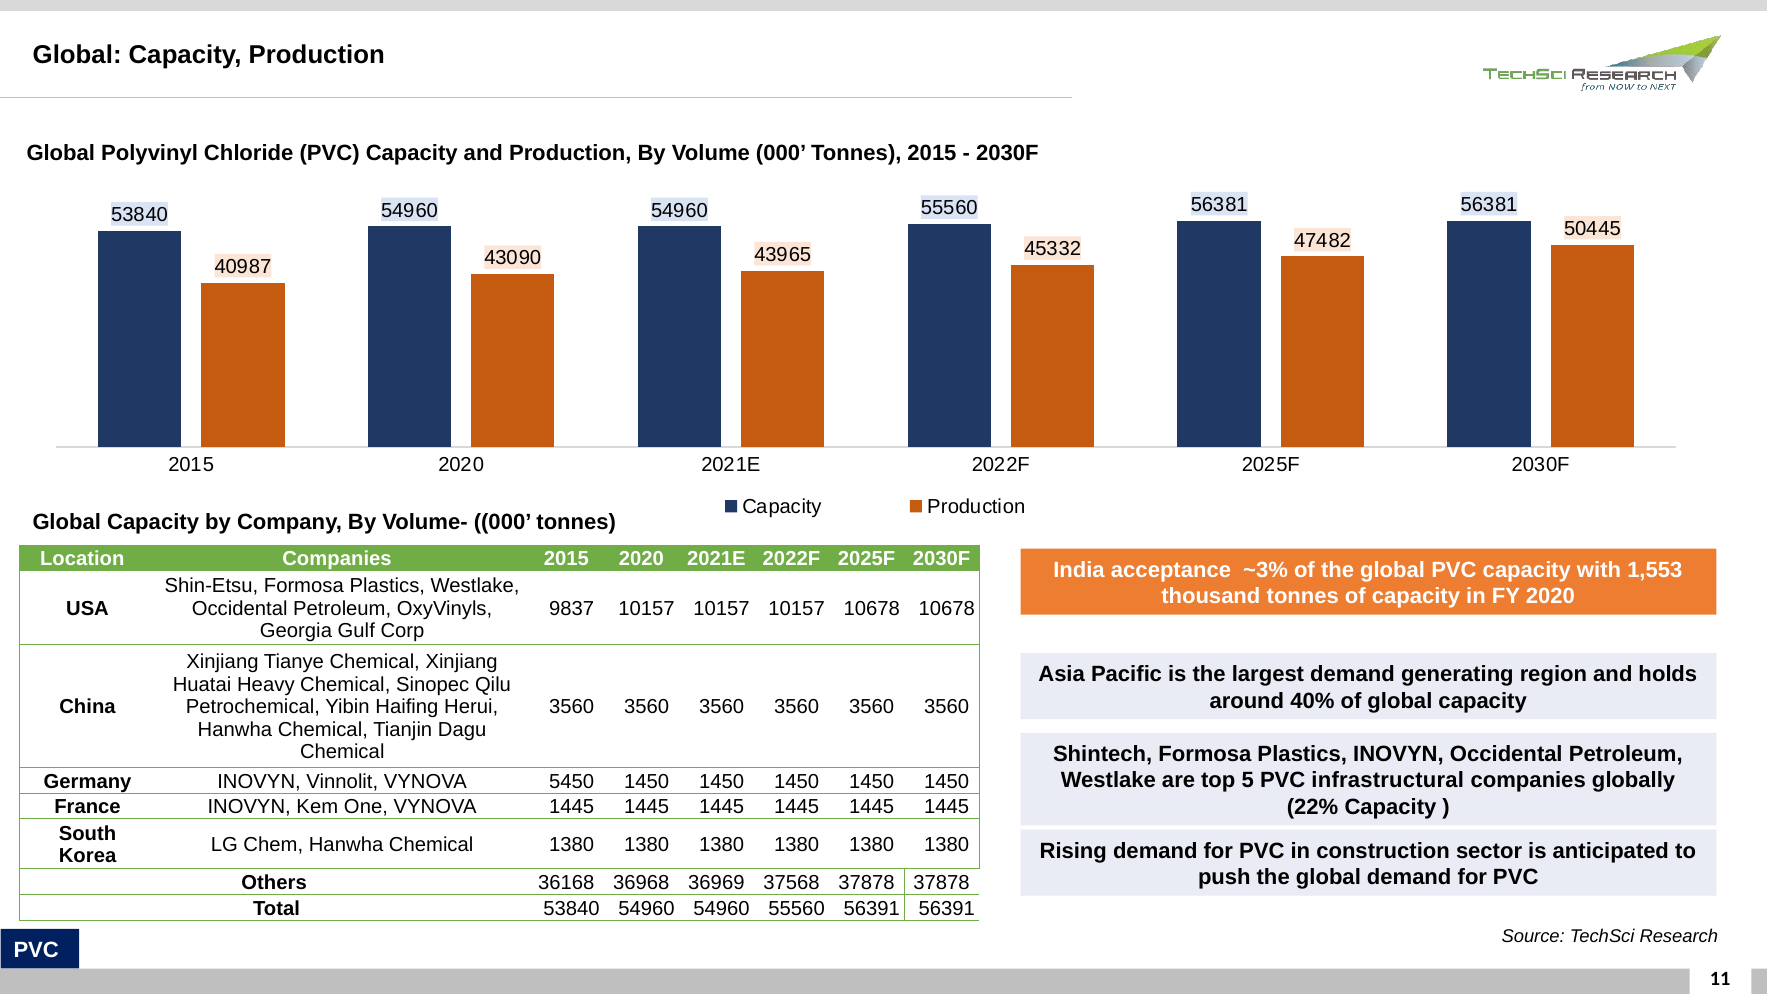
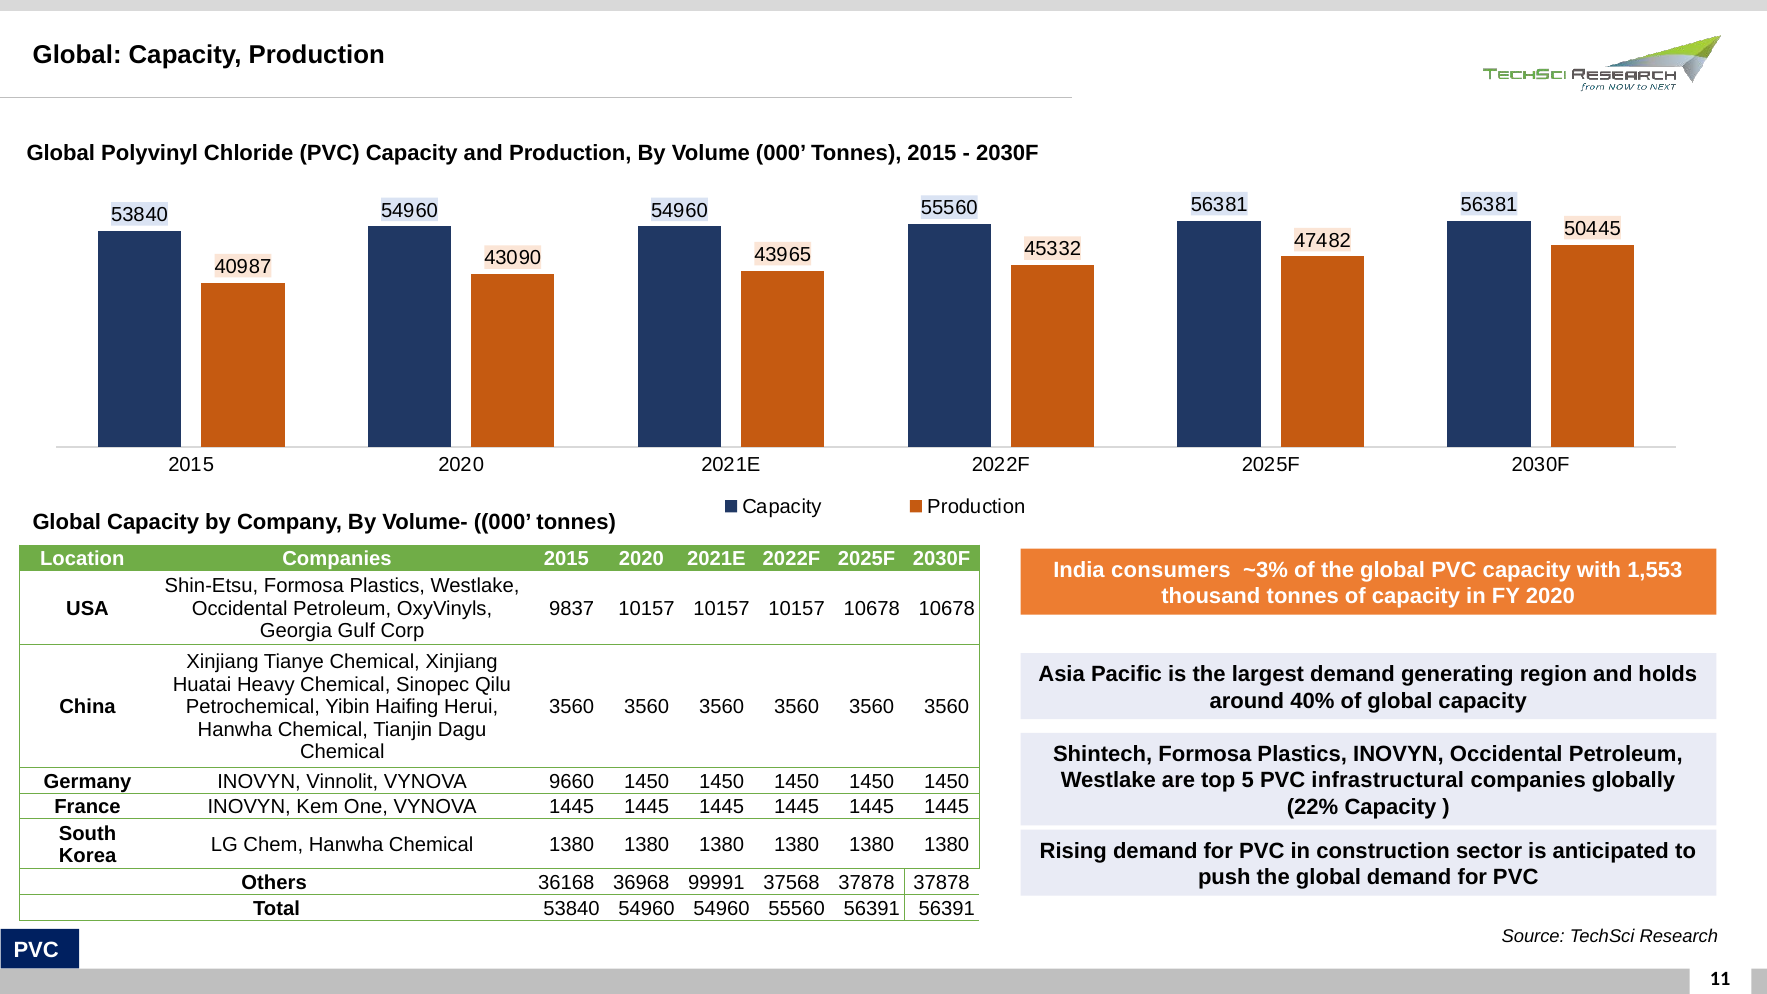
acceptance: acceptance -> consumers (1171, 570)
5450: 5450 -> 9660 (572, 781)
36969: 36969 -> 99991 (716, 883)
